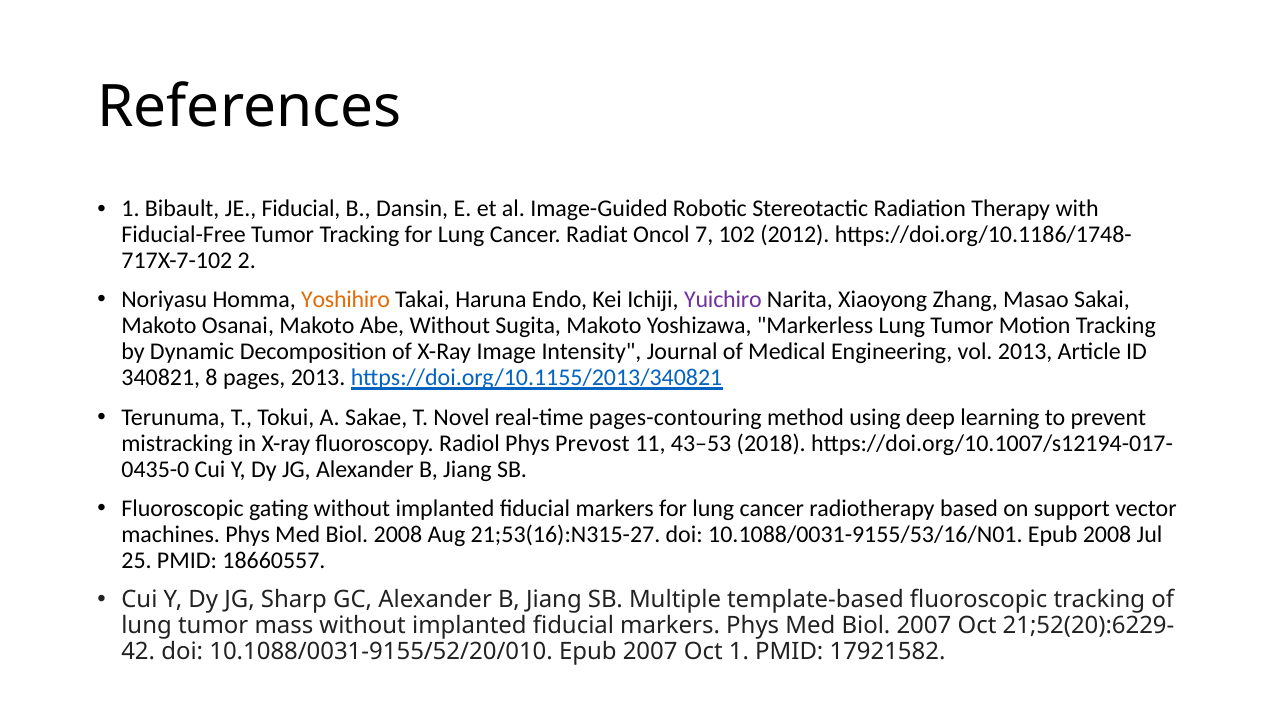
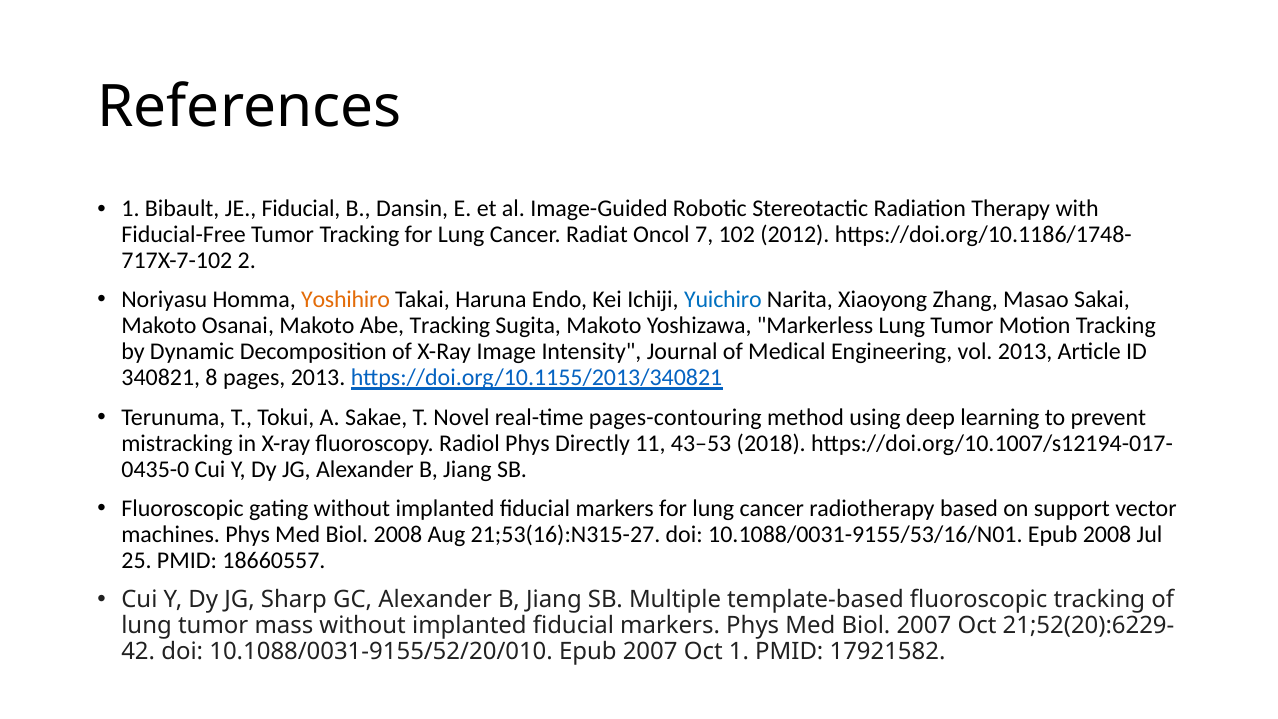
Yuichiro colour: purple -> blue (723, 300)
Abe Without: Without -> Tracking (450, 326)
Prevost: Prevost -> Directly (593, 443)
